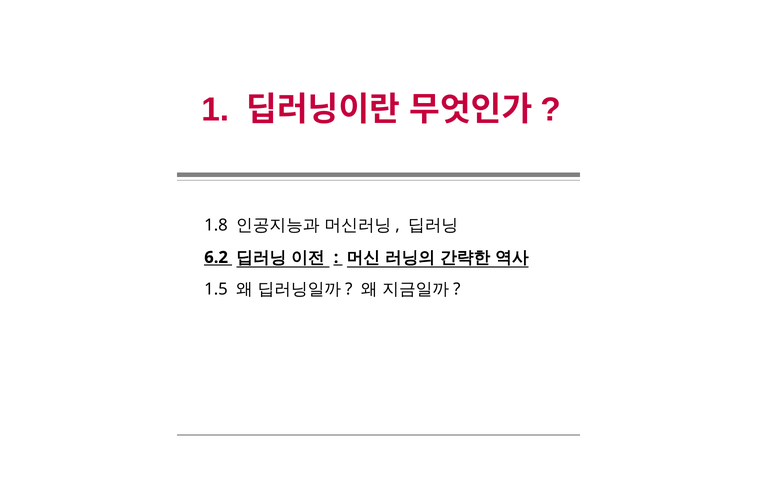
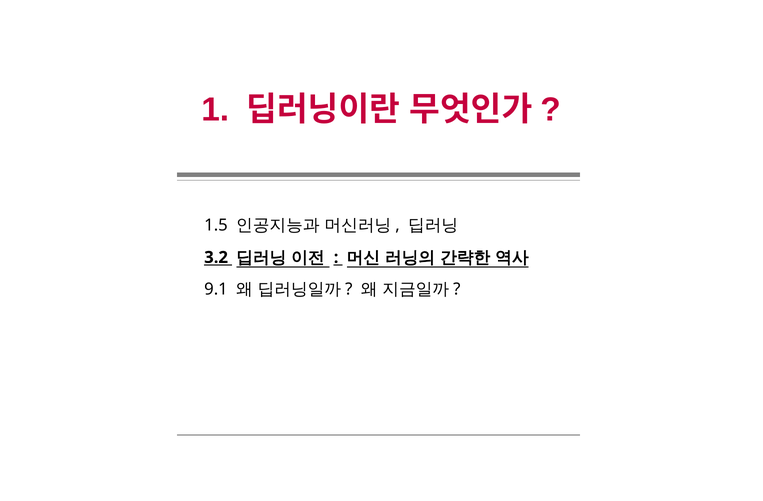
1.8: 1.8 -> 1.5 (216, 226)
6.2: 6.2 -> 3.2 (216, 257)
1.5: 1.5 -> 9.1 (216, 289)
